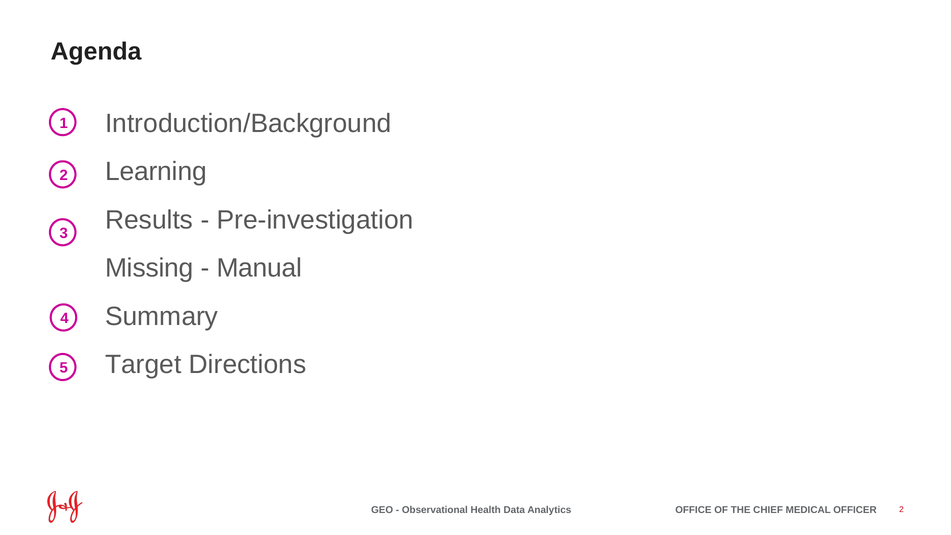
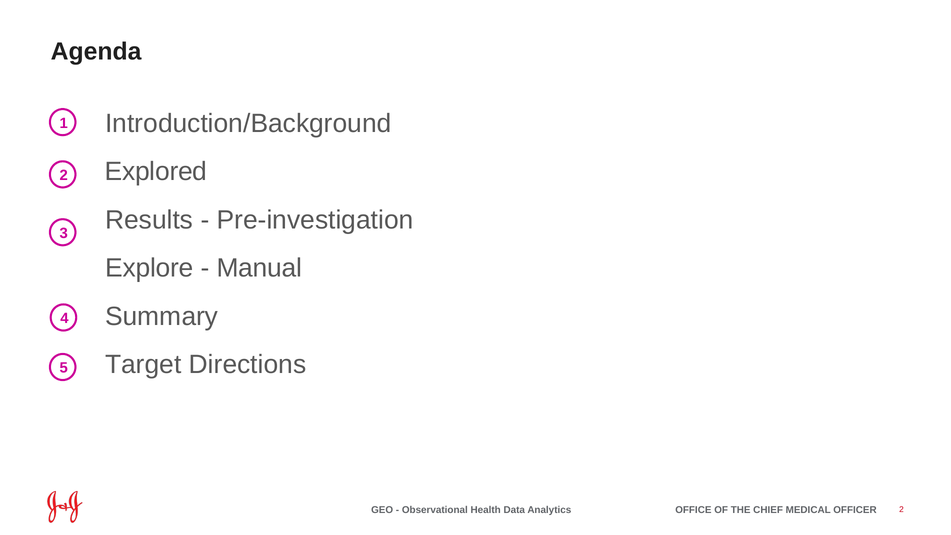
Learning: Learning -> Explored (156, 172)
Missing: Missing -> Explore (149, 268)
